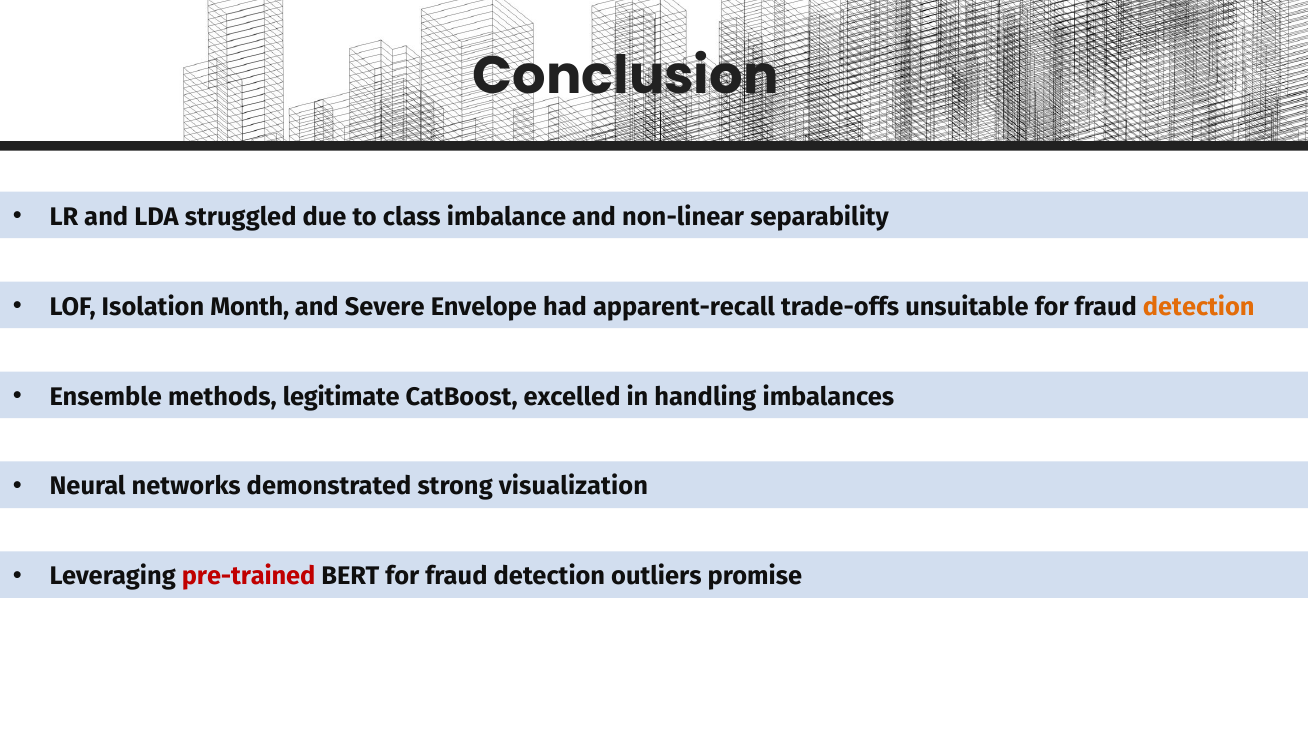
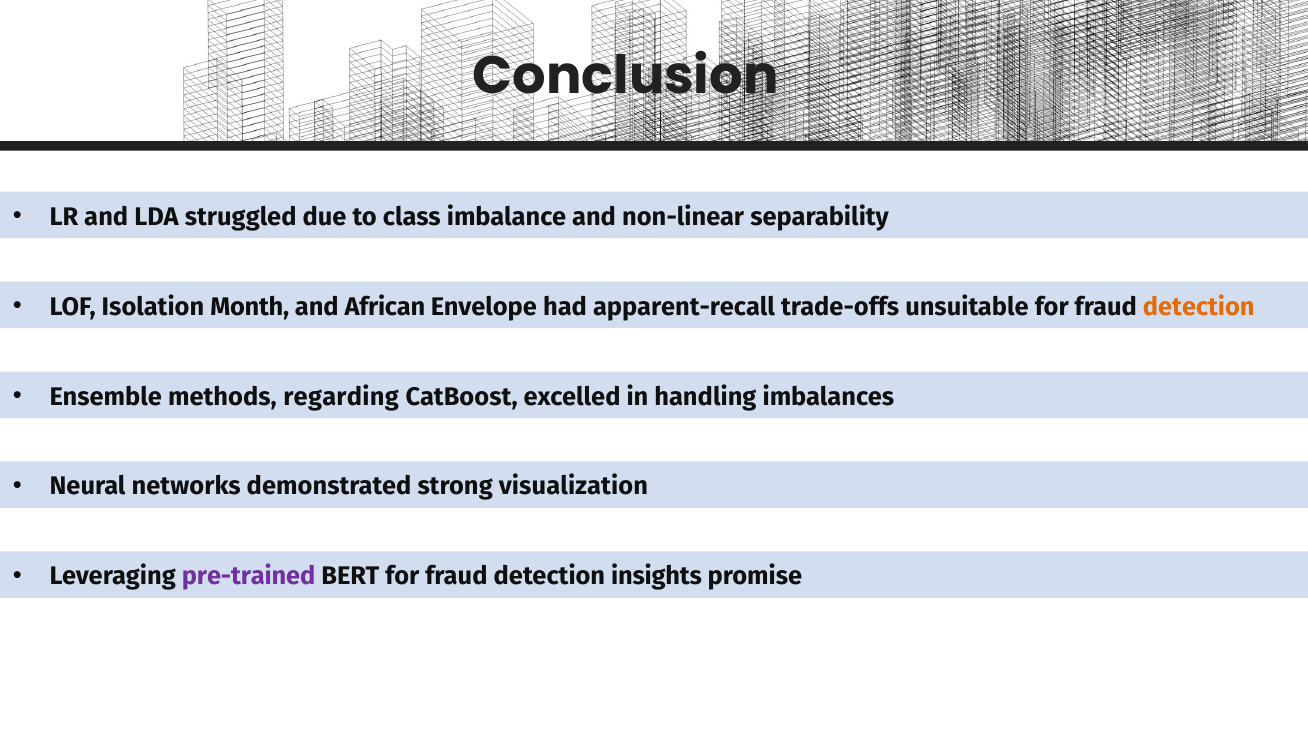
Severe: Severe -> African (385, 307)
legitimate: legitimate -> regarding (341, 397)
pre-trained colour: red -> purple (249, 576)
outliers: outliers -> insights (657, 576)
